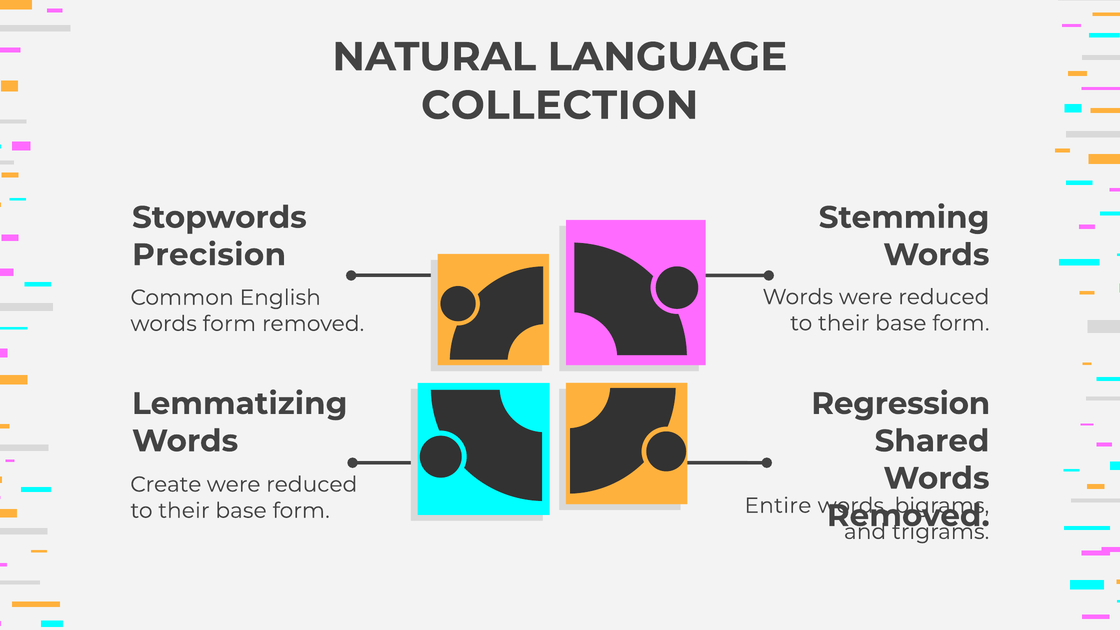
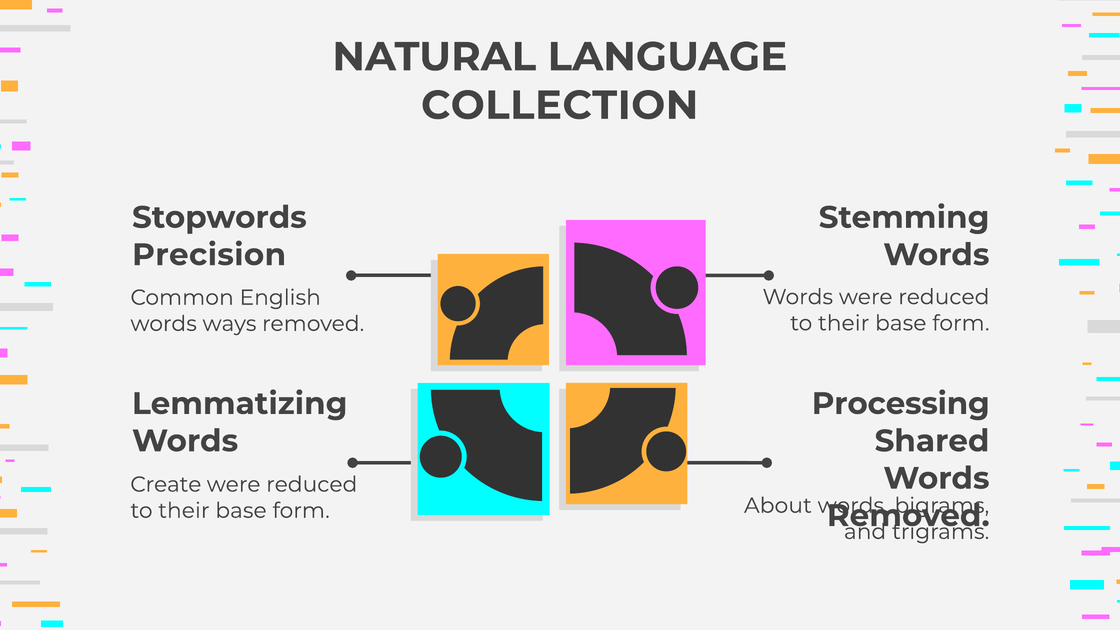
words form: form -> ways (229, 324)
Regression: Regression -> Processing (901, 404)
Entire: Entire -> About (778, 506)
